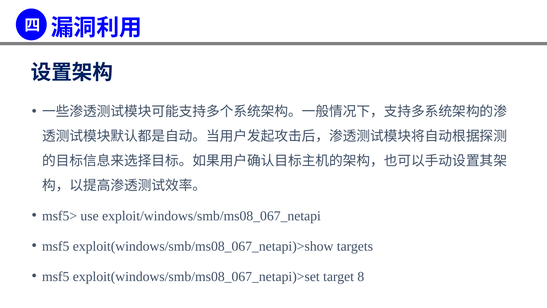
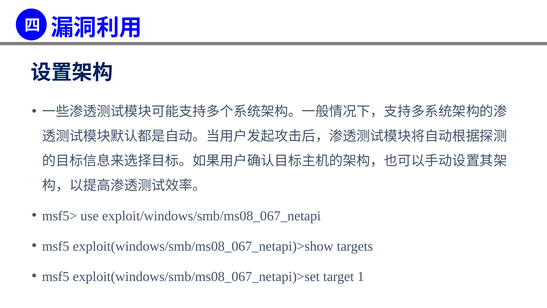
8: 8 -> 1 (361, 276)
